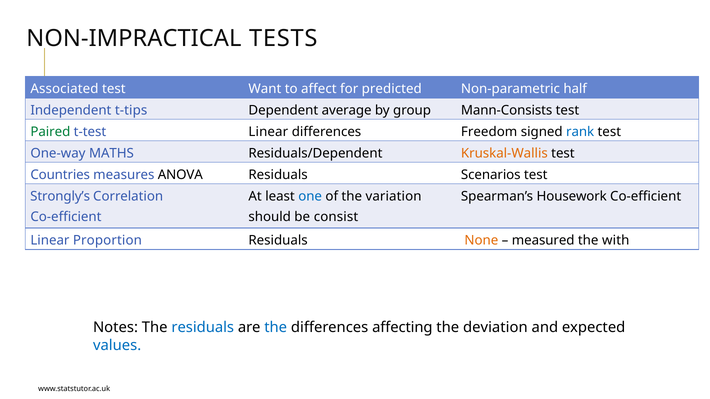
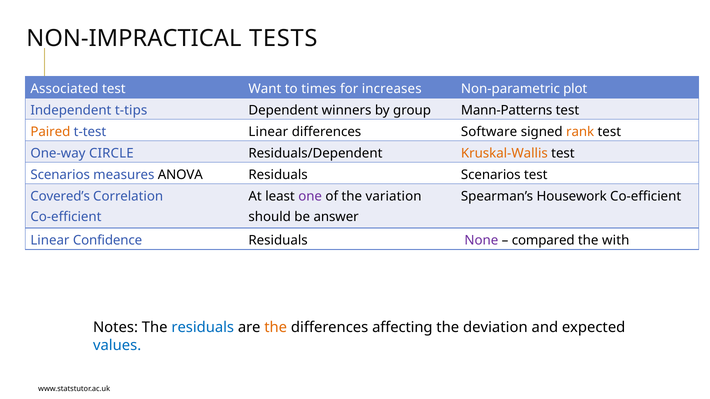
affect: affect -> times (319, 89)
predicted: predicted -> increases (392, 89)
half: half -> plot (575, 89)
average: average -> winners (347, 111)
Mann-Consists: Mann-Consists -> Mann-Patterns (507, 111)
Paired colour: green -> orange (50, 132)
Freedom: Freedom -> Software (489, 132)
rank colour: blue -> orange (580, 132)
MATHS: MATHS -> CIRCLE (111, 153)
Countries: Countries -> Scenarios (60, 175)
Strongly’s: Strongly’s -> Covered’s (60, 196)
one colour: blue -> purple (310, 196)
consist: consist -> answer (336, 217)
Proportion: Proportion -> Confidence (108, 241)
None colour: orange -> purple (481, 241)
measured: measured -> compared (543, 241)
the colour: blue -> orange (276, 328)
